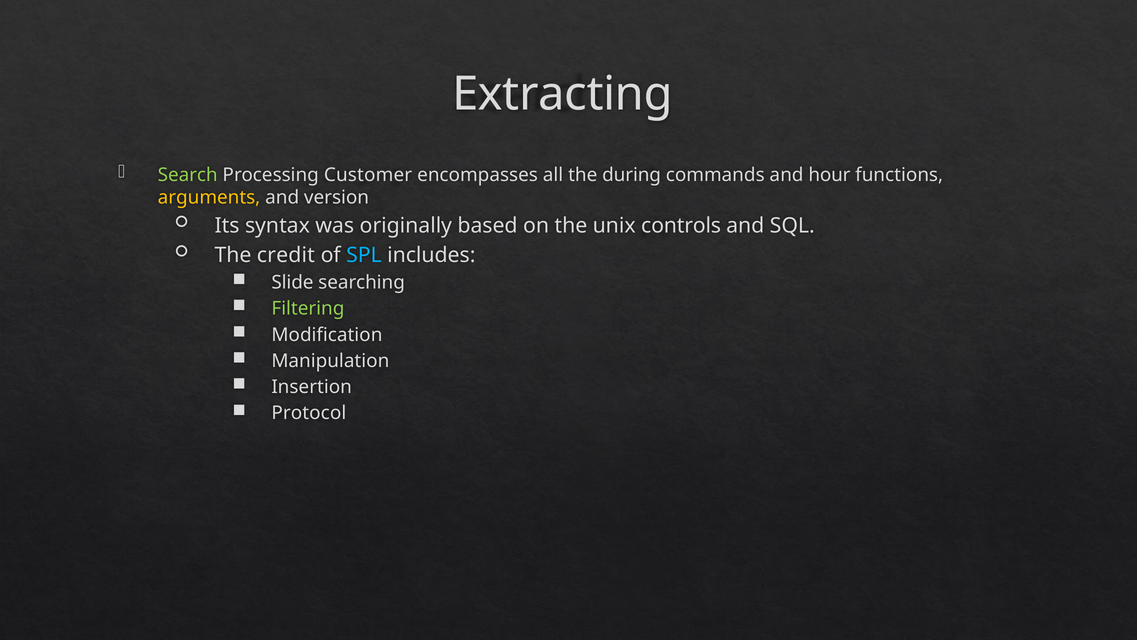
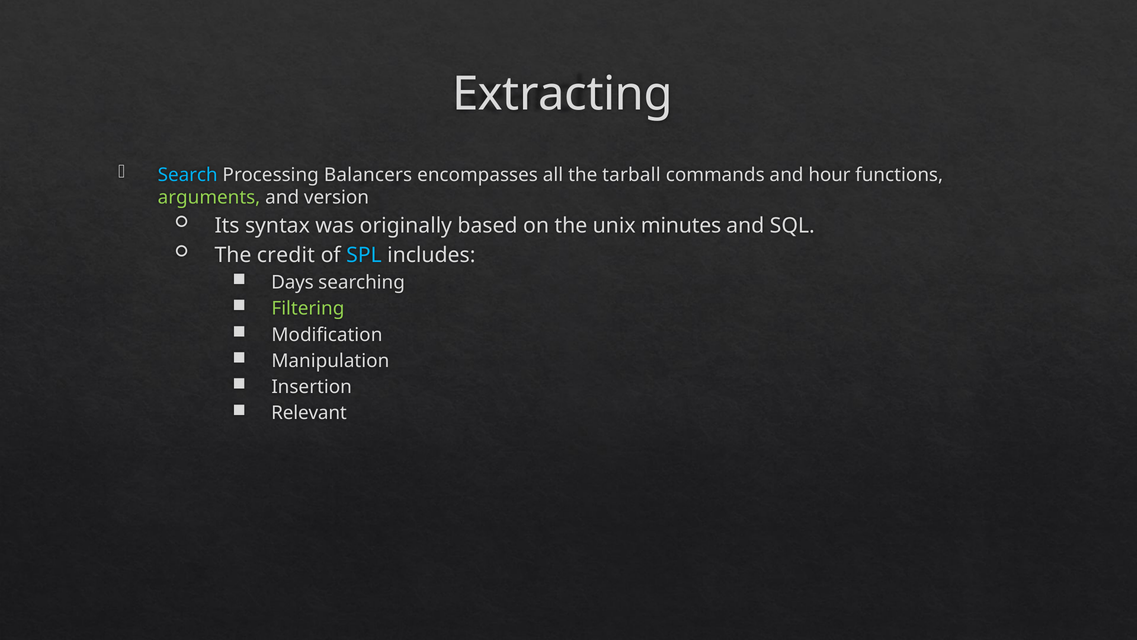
Search colour: light green -> light blue (188, 175)
Customer: Customer -> Balancers (368, 175)
during: during -> tarball (631, 175)
arguments colour: yellow -> light green (209, 197)
controls: controls -> minutes (681, 226)
Slide: Slide -> Days (292, 282)
Protocol: Protocol -> Relevant (309, 413)
